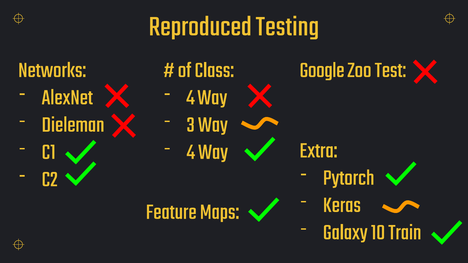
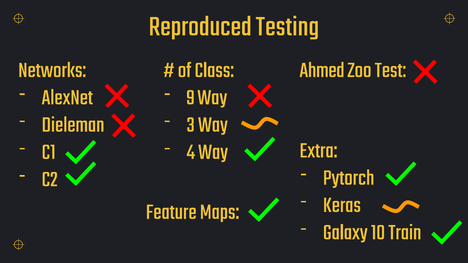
Google: Google -> Ahmed (322, 70)
4: 4 -> 9 (190, 97)
